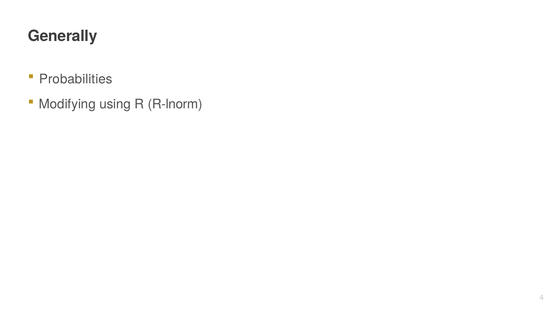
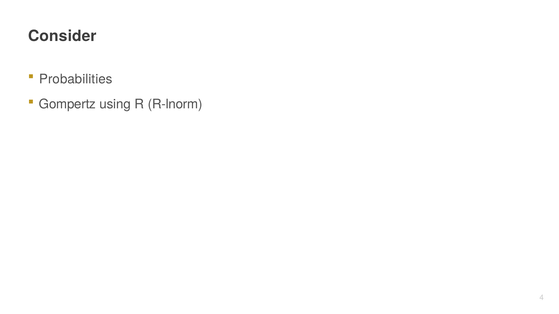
Generally: Generally -> Consider (62, 36)
Modifying: Modifying -> Gompertz (67, 104)
